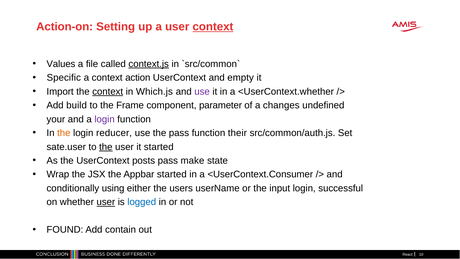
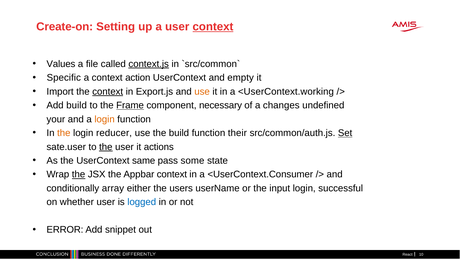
Action-on: Action-on -> Create-on (65, 27)
Which.js: Which.js -> Export.js (154, 92)
use colour: purple -> orange (202, 92)
<UserContext.whether: <UserContext.whether -> <UserContext.working (286, 92)
Frame underline: none -> present (130, 105)
parameter: parameter -> necessary (221, 105)
login colour: purple -> orange (105, 119)
the pass: pass -> build (179, 133)
Set underline: none -> present (345, 133)
it started: started -> actions (159, 147)
posts: posts -> same (144, 161)
make: make -> some (193, 161)
the underline: none -> present (79, 174)
Appbar started: started -> context (172, 174)
using: using -> array (113, 188)
user underline: present -> none (106, 202)
FOUND: FOUND -> ERROR (65, 230)
contain: contain -> snippet (121, 230)
